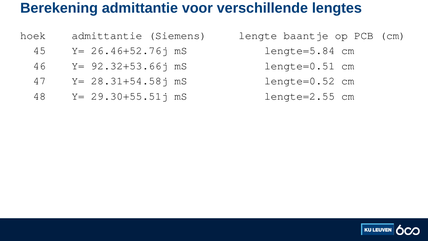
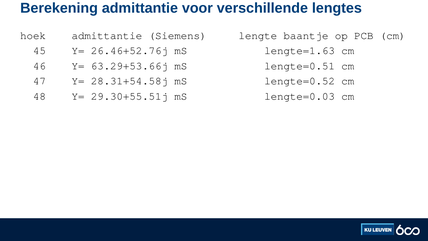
lengte=5.84: lengte=5.84 -> lengte=1.63 (300, 51)
92.32+53.66j: 92.32+53.66j -> 63.29+53.66j (129, 66)
lengte=2.55: lengte=2.55 -> lengte=0.03 (300, 96)
